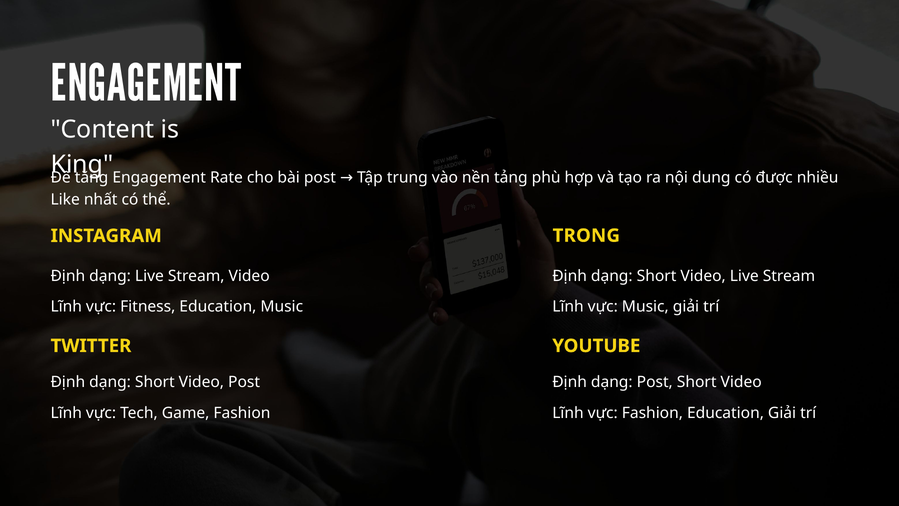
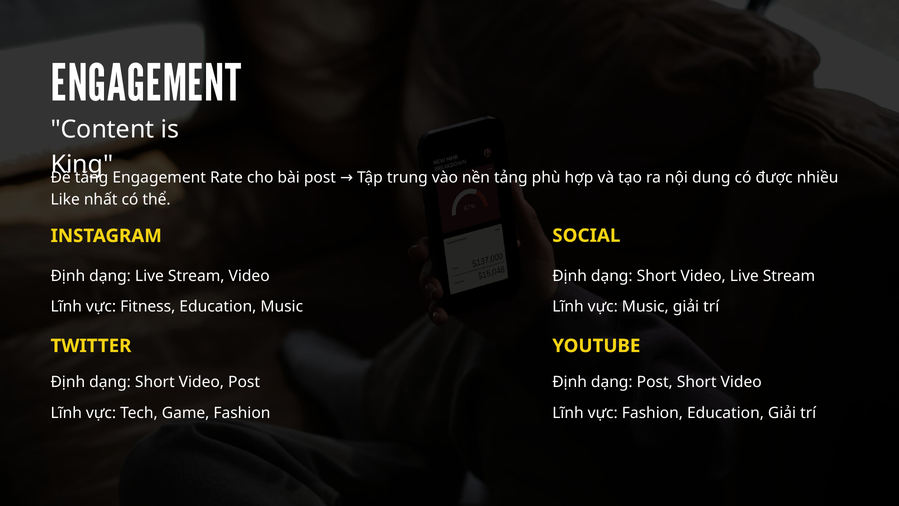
TRONG: TRONG -> SOCIAL (586, 235)
